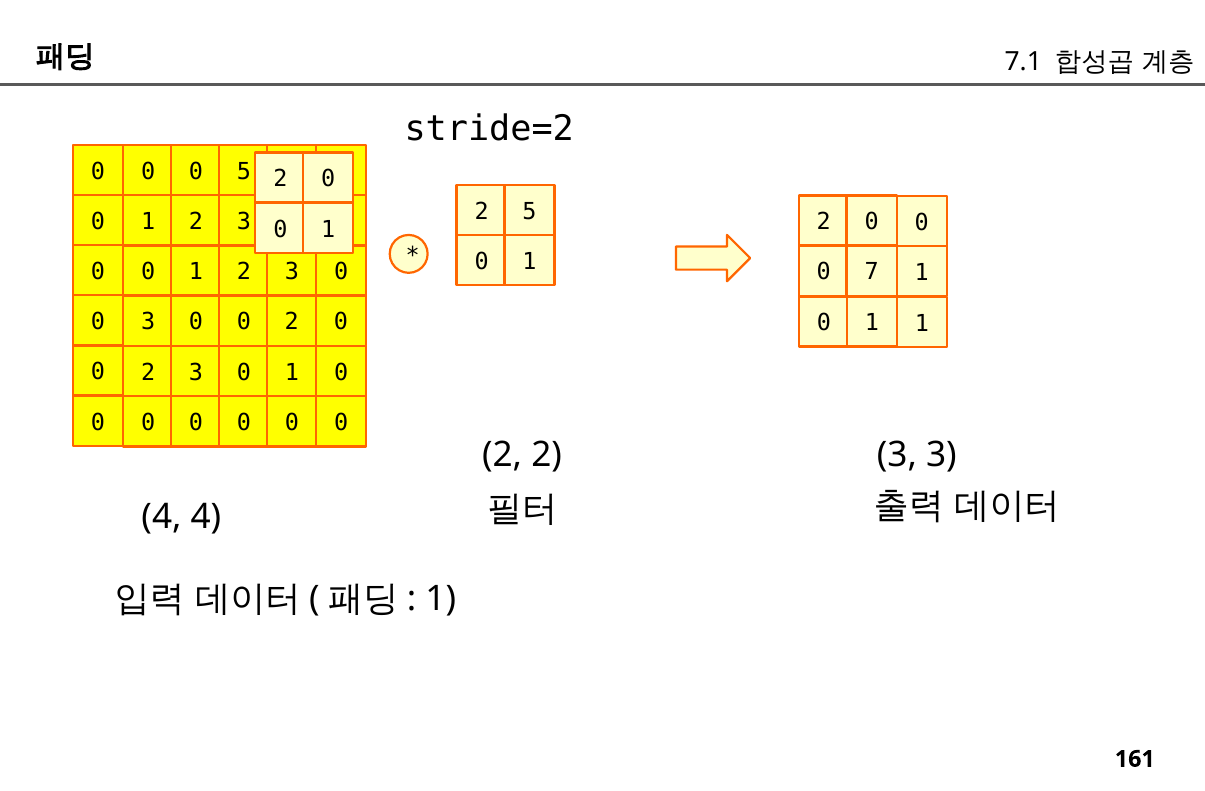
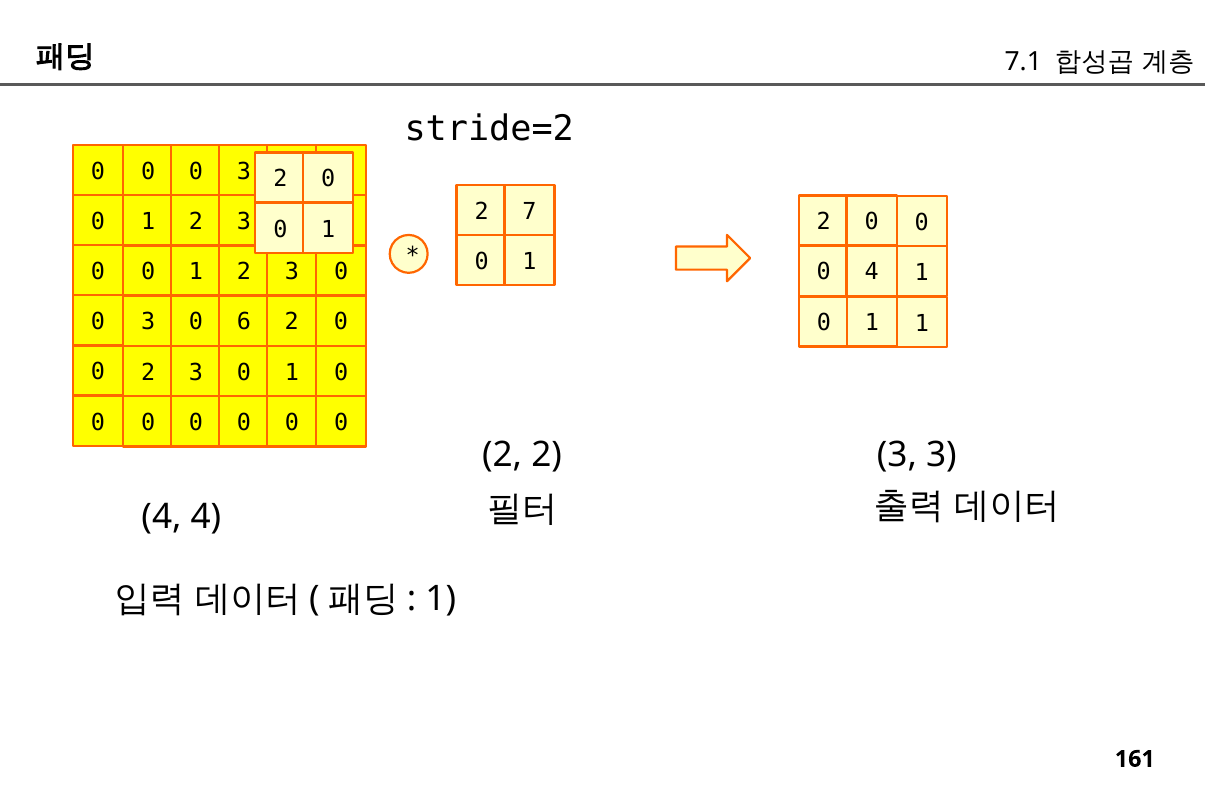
0 5: 5 -> 3 (244, 172)
2 5: 5 -> 7 (530, 212)
7: 7 -> 4 (872, 272)
0: 0 -> 6 (244, 322)
